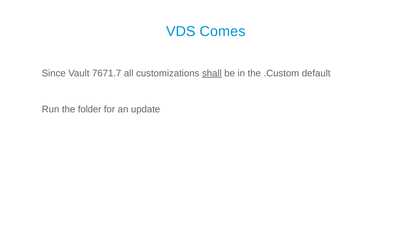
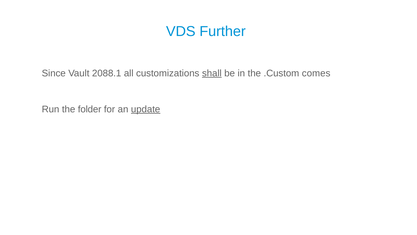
Comes: Comes -> Further (223, 31)
7671.7: 7671.7 -> 2088.1 (107, 73)
default: default -> comes (316, 73)
update underline: none -> present (146, 109)
